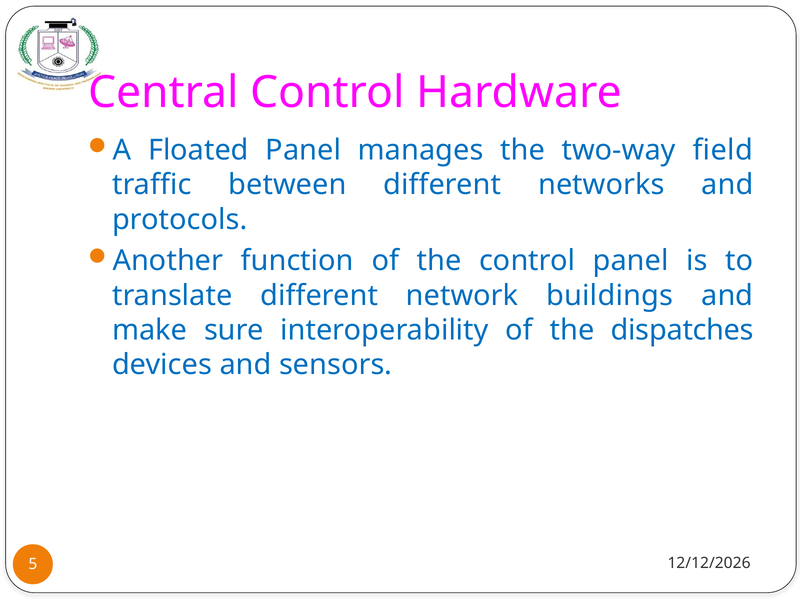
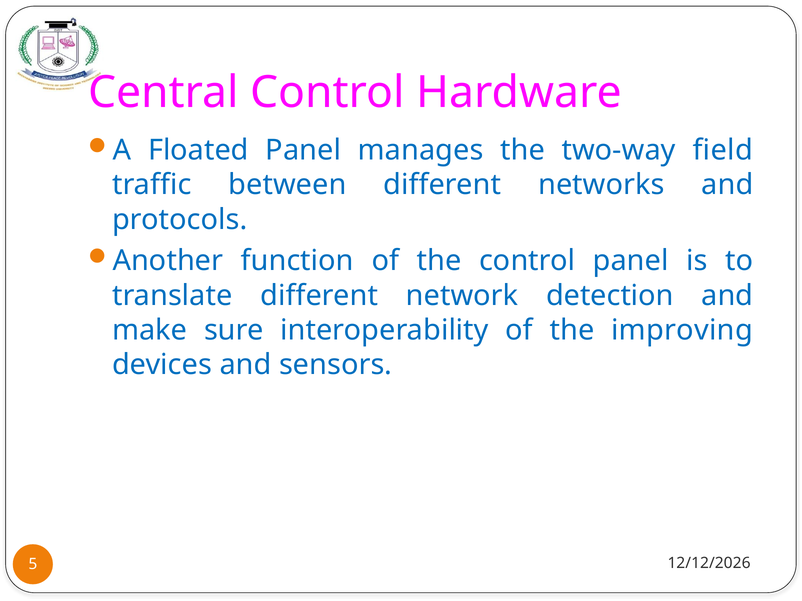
buildings: buildings -> detection (610, 296)
dispatches: dispatches -> improving (682, 330)
